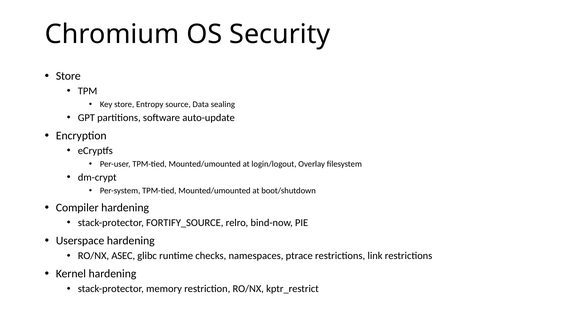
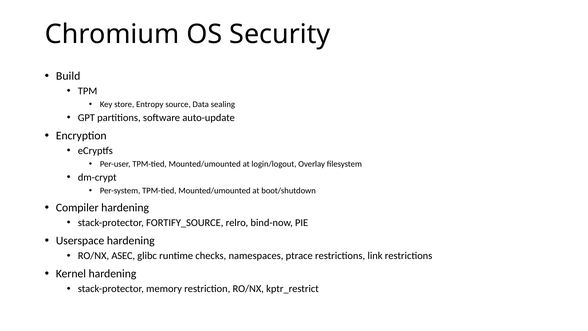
Store: Store -> Build (68, 76)
